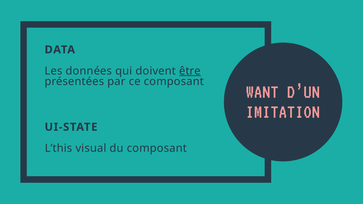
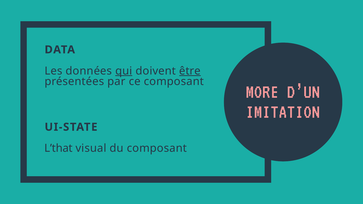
qui underline: none -> present (124, 71)
WANT: WANT -> MORE (262, 91)
L’this: L’this -> L’that (59, 148)
